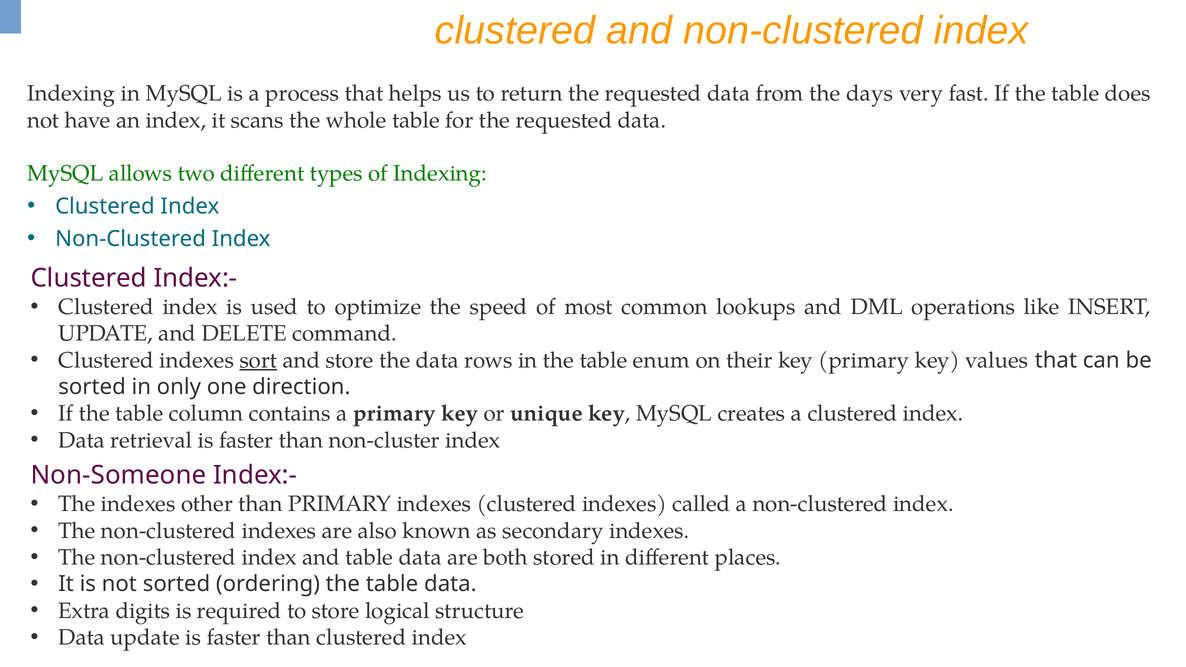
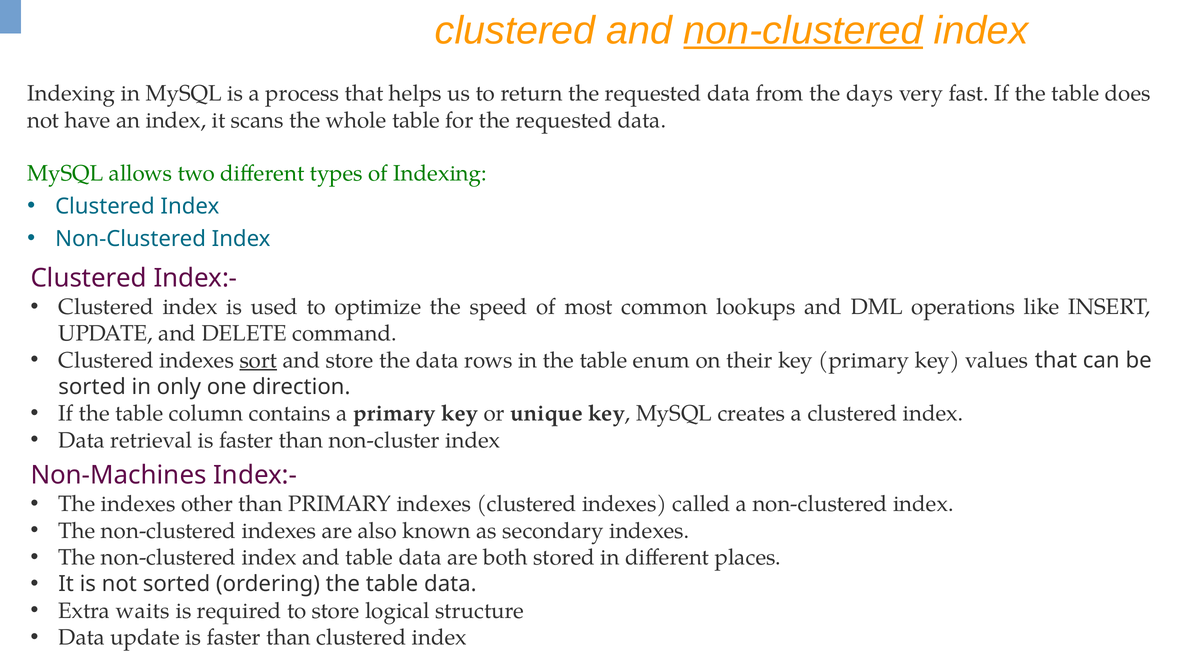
non-clustered underline: none -> present (803, 31)
Non-Someone: Non-Someone -> Non-Machines (119, 475)
digits: digits -> waits (143, 611)
